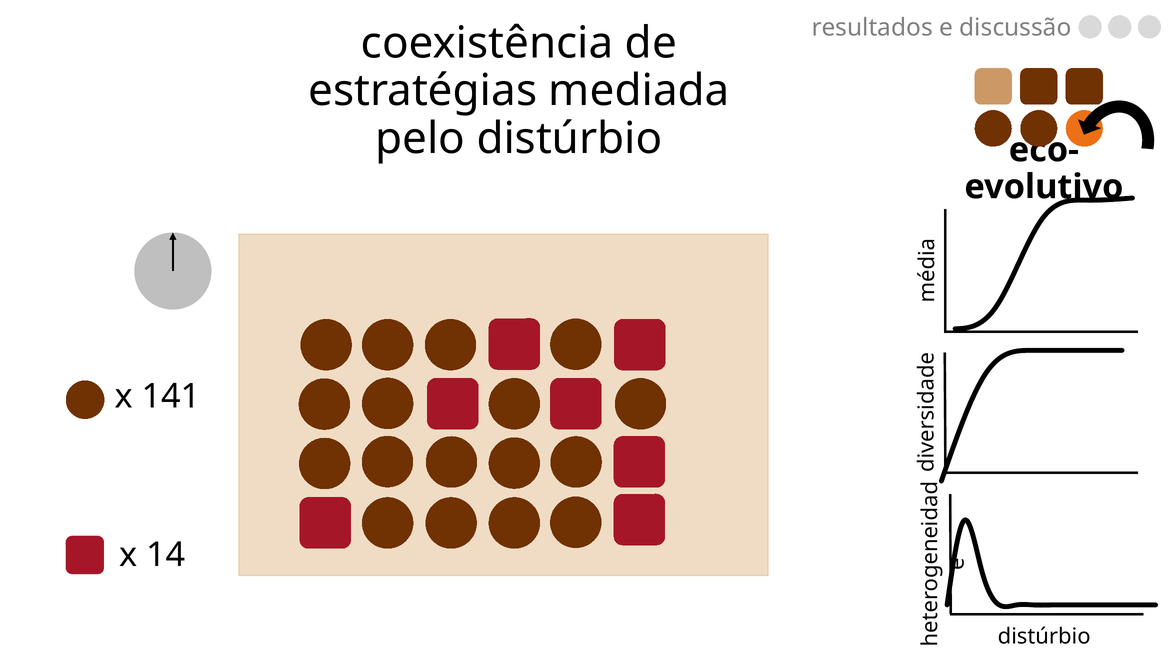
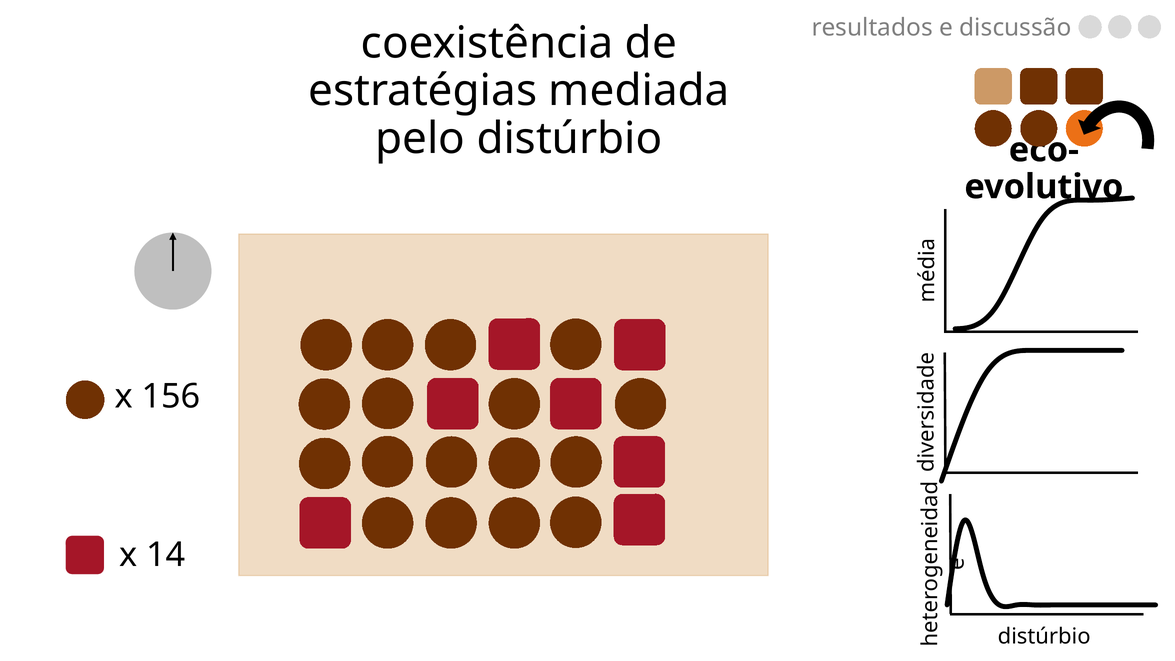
141: 141 -> 156 (171, 397)
